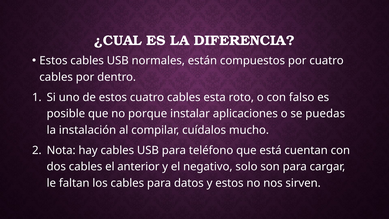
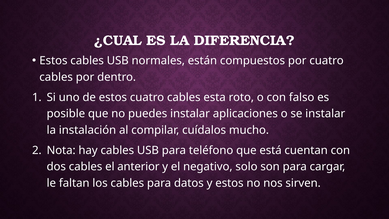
porque: porque -> puedes (148, 114)
se puedas: puedas -> instalar (325, 114)
